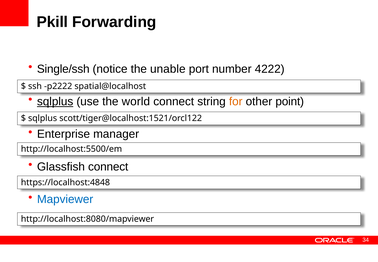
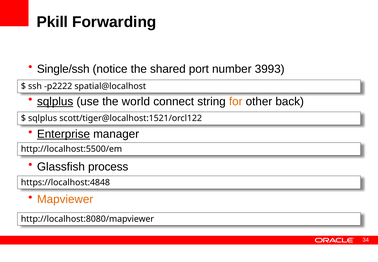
unable: unable -> shared (168, 69)
4222: 4222 -> 3993 (270, 69)
point: point -> back (290, 101)
Enterprise underline: none -> present (64, 134)
Glassfish connect: connect -> process (108, 167)
Mapviewer colour: blue -> orange (65, 199)
